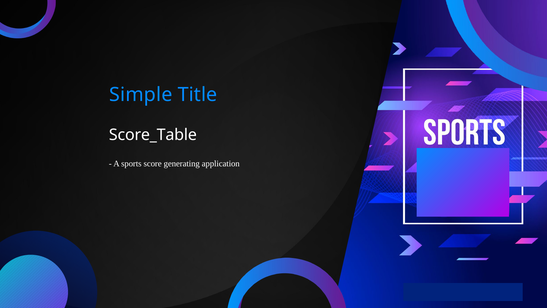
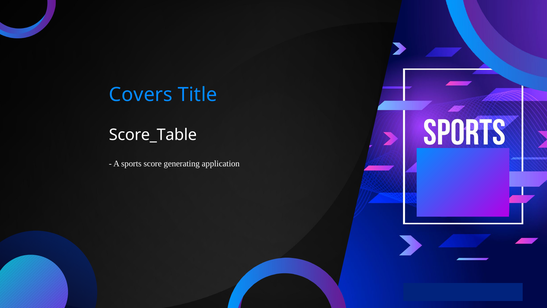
Simple: Simple -> Covers (141, 95)
